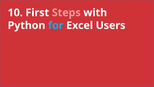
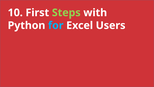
Steps colour: pink -> light green (66, 13)
